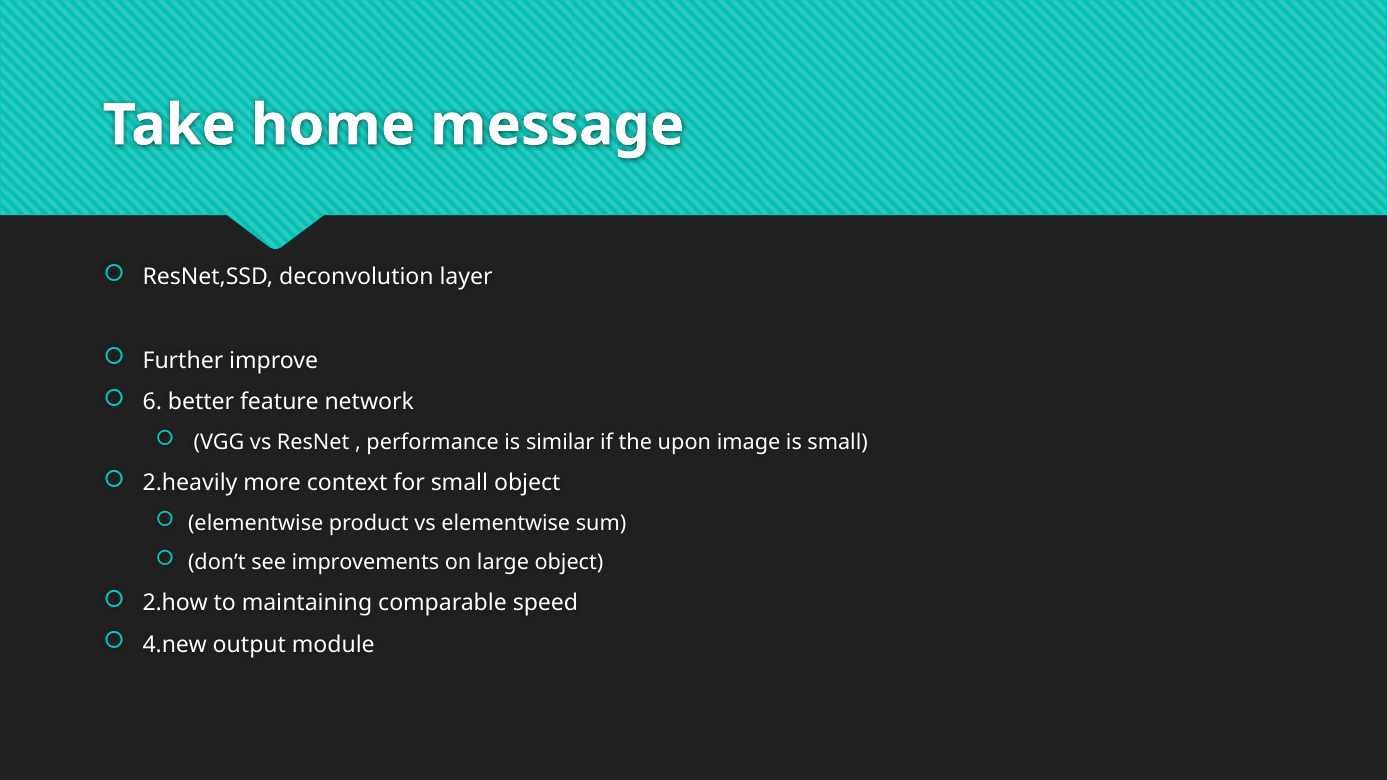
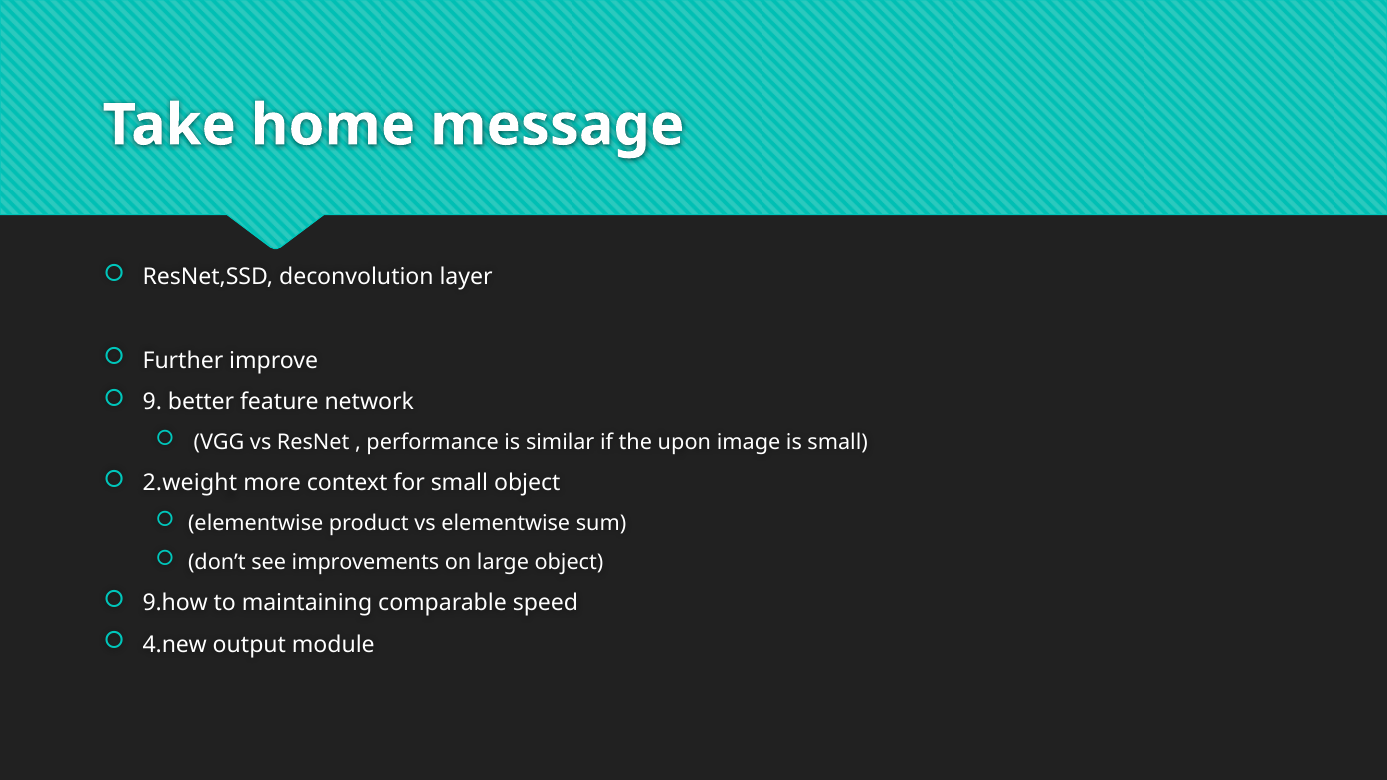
6: 6 -> 9 (152, 402)
2.heavily: 2.heavily -> 2.weight (190, 483)
2.how: 2.how -> 9.how (175, 603)
